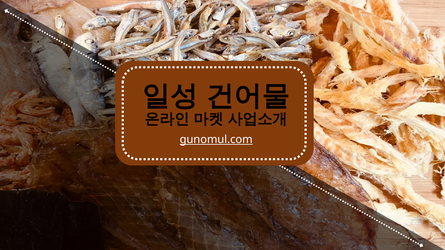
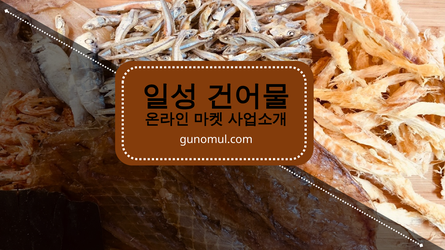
gunomul.com underline: present -> none (216, 140)
